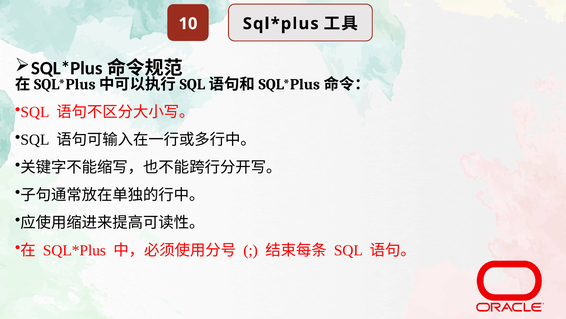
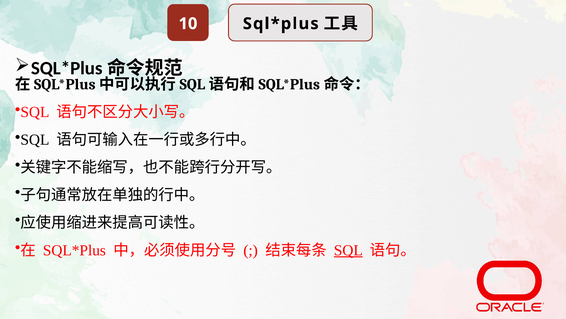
SQL underline: none -> present (348, 250)
